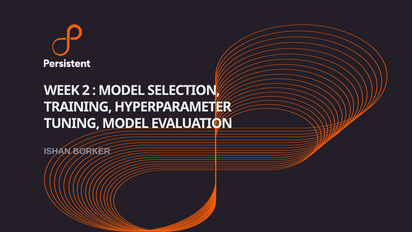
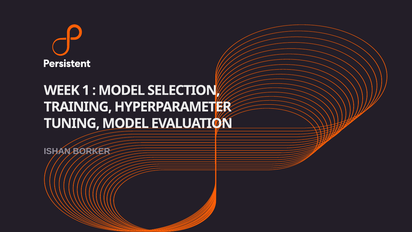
2: 2 -> 1 (86, 90)
